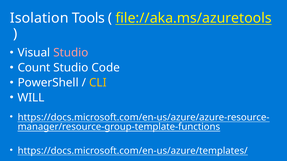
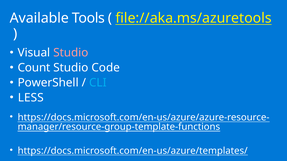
Isolation: Isolation -> Available (39, 18)
CLI colour: yellow -> light blue (98, 83)
WILL: WILL -> LESS (31, 98)
